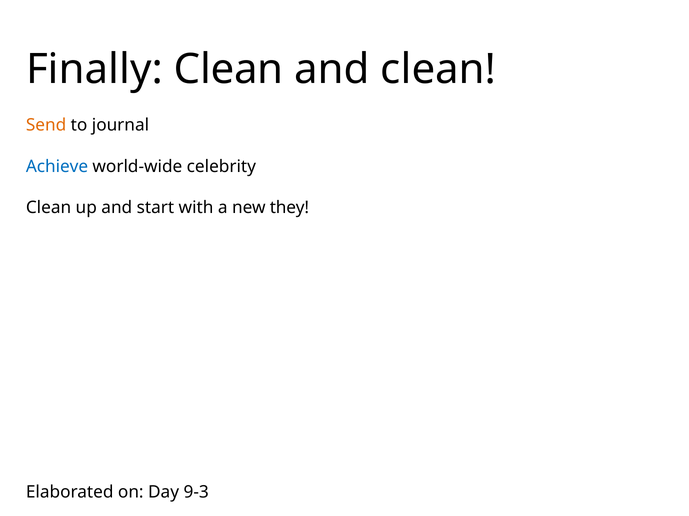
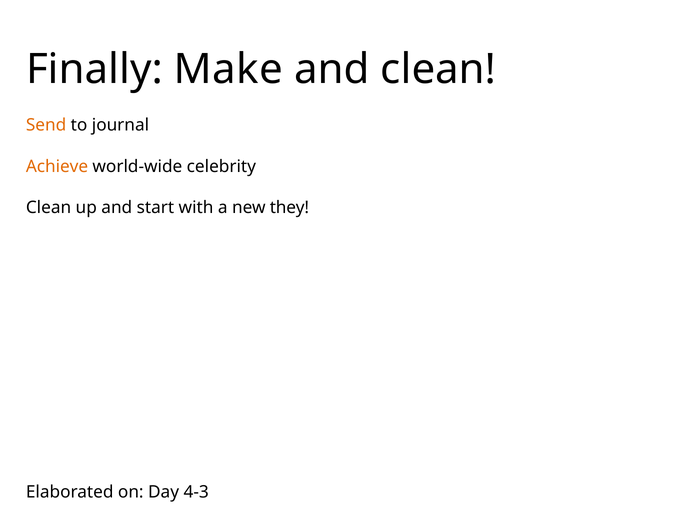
Finally Clean: Clean -> Make (228, 69)
Achieve colour: blue -> orange (57, 167)
9-3: 9-3 -> 4-3 (196, 493)
